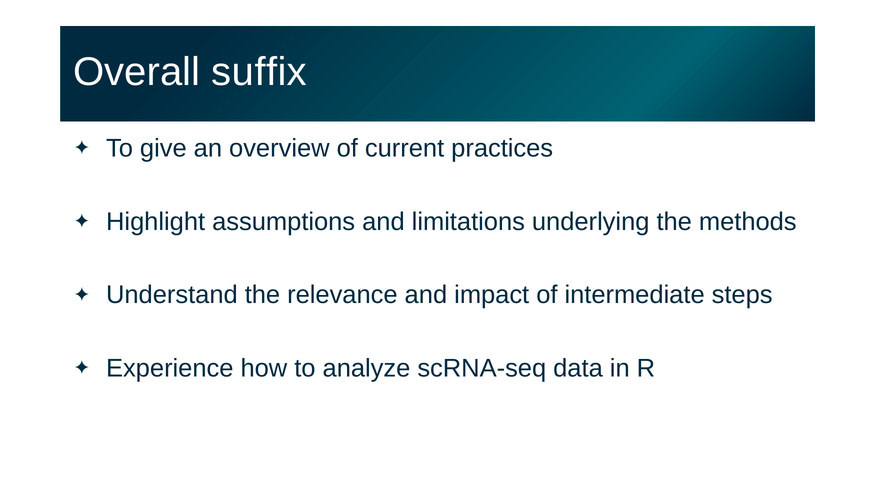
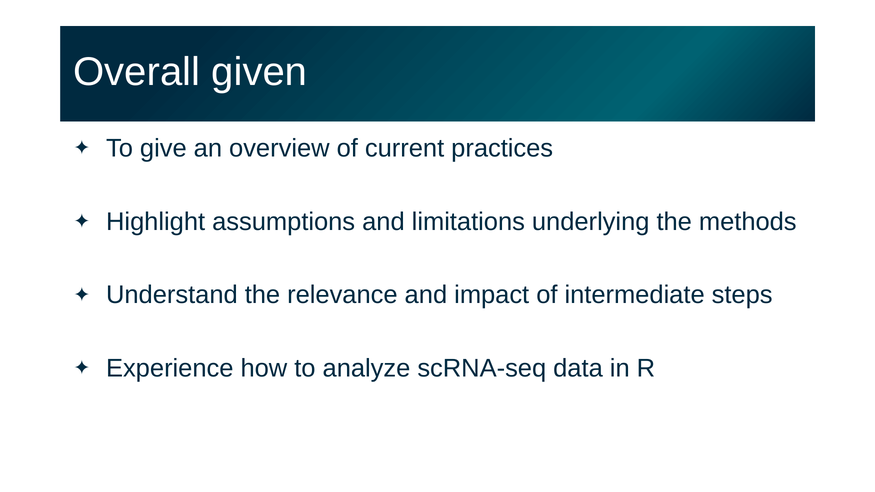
suffix: suffix -> given (259, 72)
